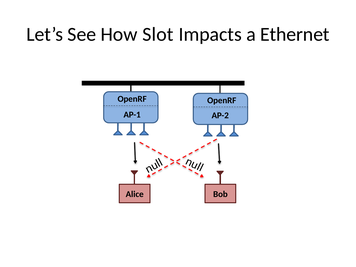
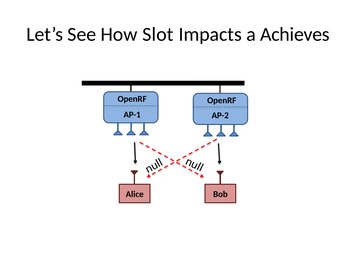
Ethernet: Ethernet -> Achieves (295, 34)
